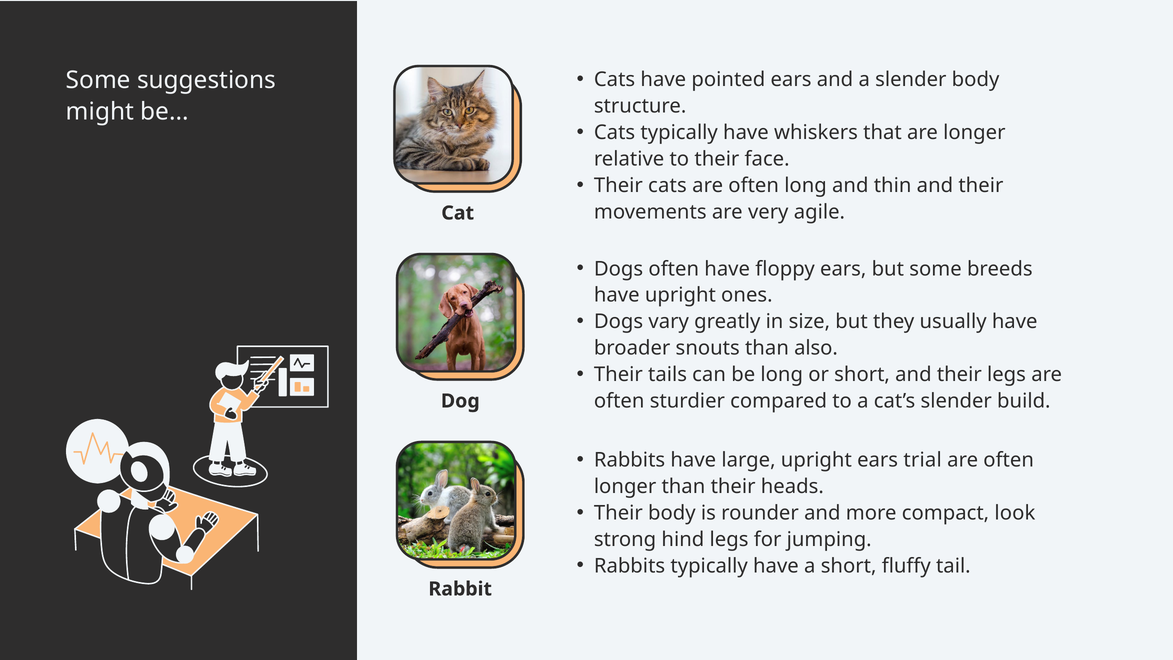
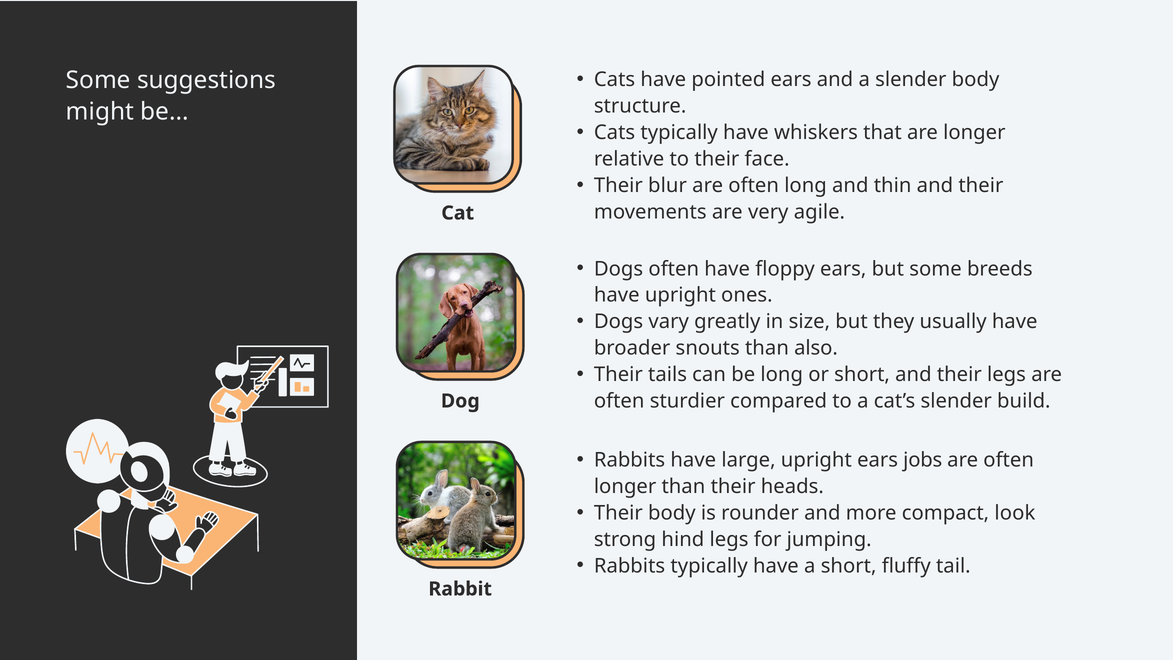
Their cats: cats -> blur (668, 185)
trial: trial -> jobs (923, 460)
